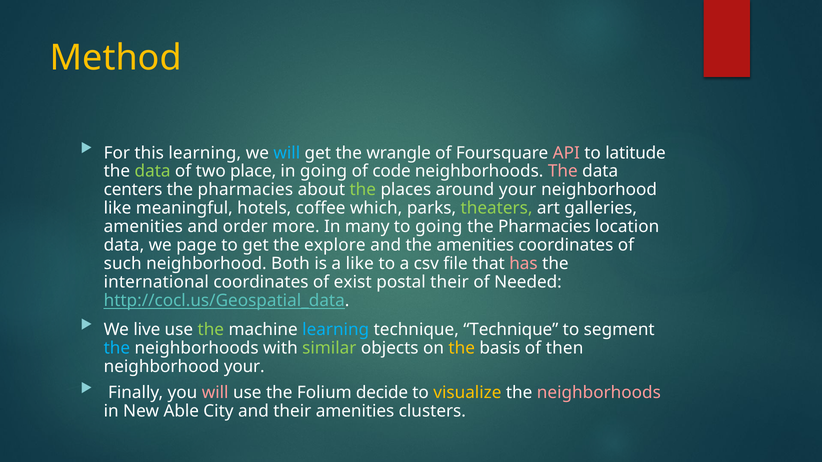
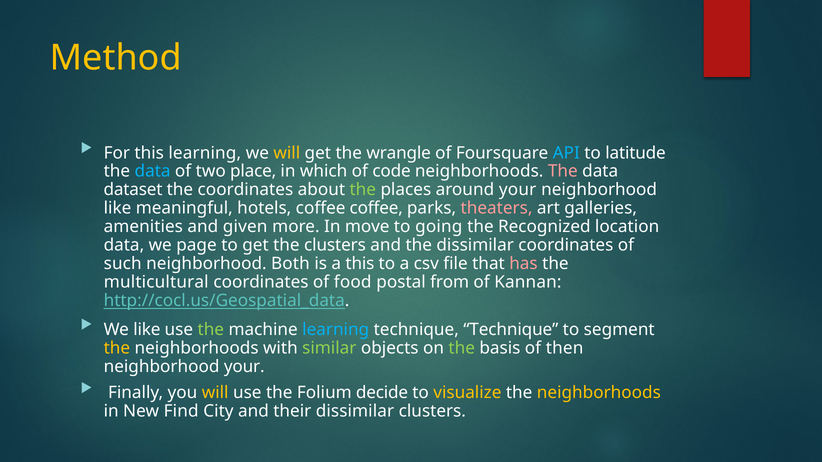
will colour: light blue -> yellow (287, 153)
API colour: pink -> light blue (566, 153)
data colour: light green -> light blue (153, 171)
in going: going -> which (324, 171)
centers: centers -> dataset (133, 190)
pharmacies: pharmacies -> coordinates (245, 190)
coffee which: which -> coffee (376, 208)
theaters colour: light green -> pink (497, 208)
order: order -> given (245, 227)
many: many -> move (367, 227)
Pharmacies: Pharmacies -> Recognized (544, 227)
the explore: explore -> clusters (335, 245)
the amenities: amenities -> dissimilar (475, 245)
a like: like -> this (360, 264)
international: international -> multicultural (156, 282)
exist: exist -> food (353, 282)
postal their: their -> from (450, 282)
Needed: Needed -> Kannan (528, 282)
We live: live -> like (147, 330)
the colour: light blue -> yellow (117, 348)
the colour: yellow -> light green (462, 348)
will colour: pink -> yellow (215, 393)
neighborhoods colour: pink -> yellow (599, 393)
Able: Able -> Find (181, 411)
their amenities: amenities -> dissimilar (355, 411)
